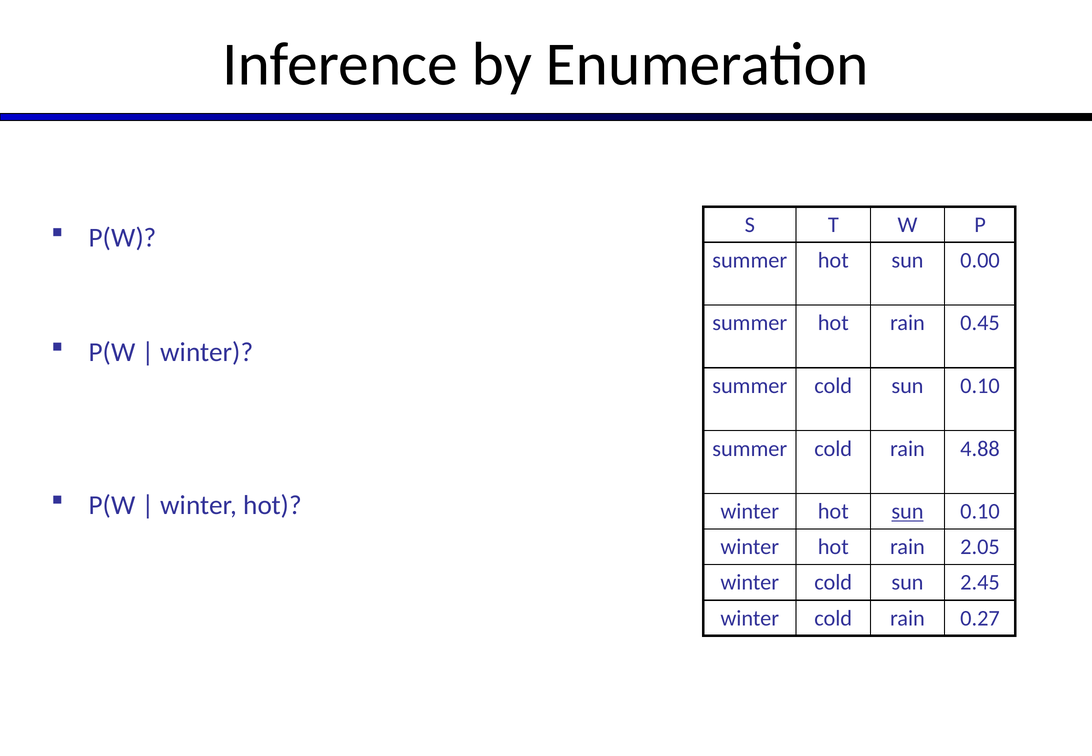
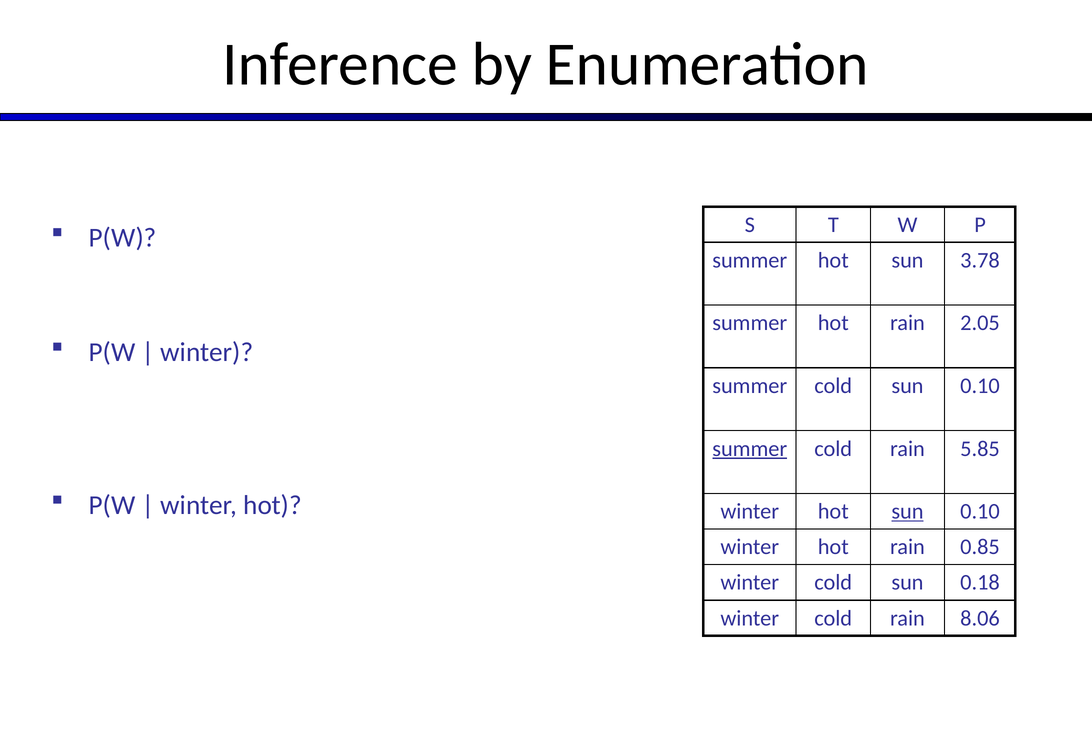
0.00: 0.00 -> 3.78 (980, 260)
0.45: 0.45 -> 2.05 (980, 323)
summer underline: none -> present (750, 449)
4.88: 4.88 -> 5.85 (980, 449)
2.05: 2.05 -> 0.85 (980, 547)
2.45: 2.45 -> 0.18 (980, 583)
0.27: 0.27 -> 8.06 (980, 618)
